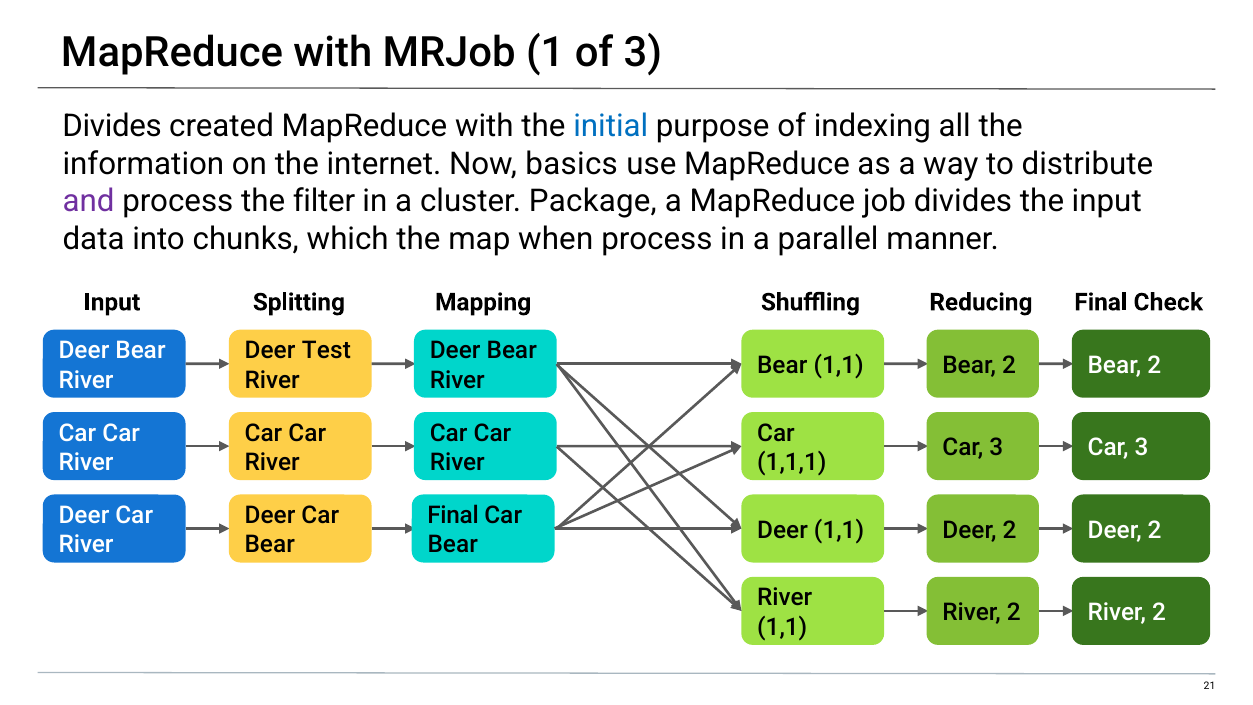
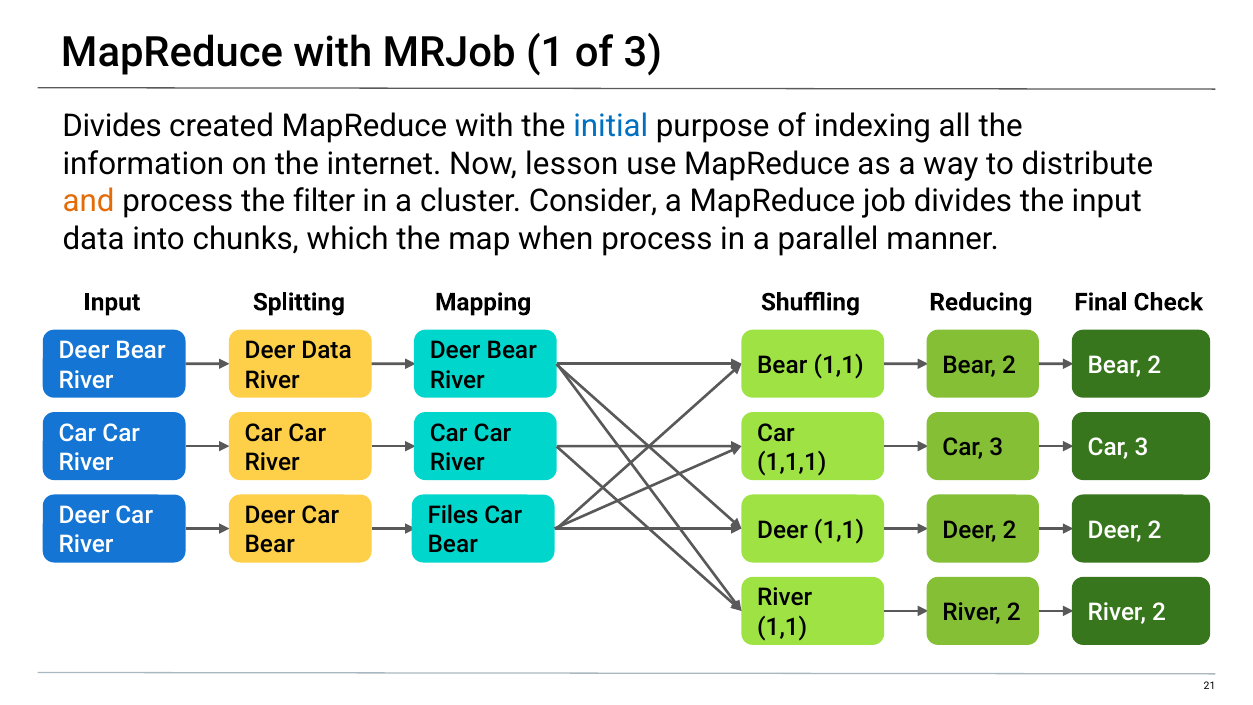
basics: basics -> lesson (572, 164)
and colour: purple -> orange (89, 201)
Package: Package -> Consider (593, 201)
Deer Test: Test -> Data (327, 351)
Final: Final -> Files (453, 515)
